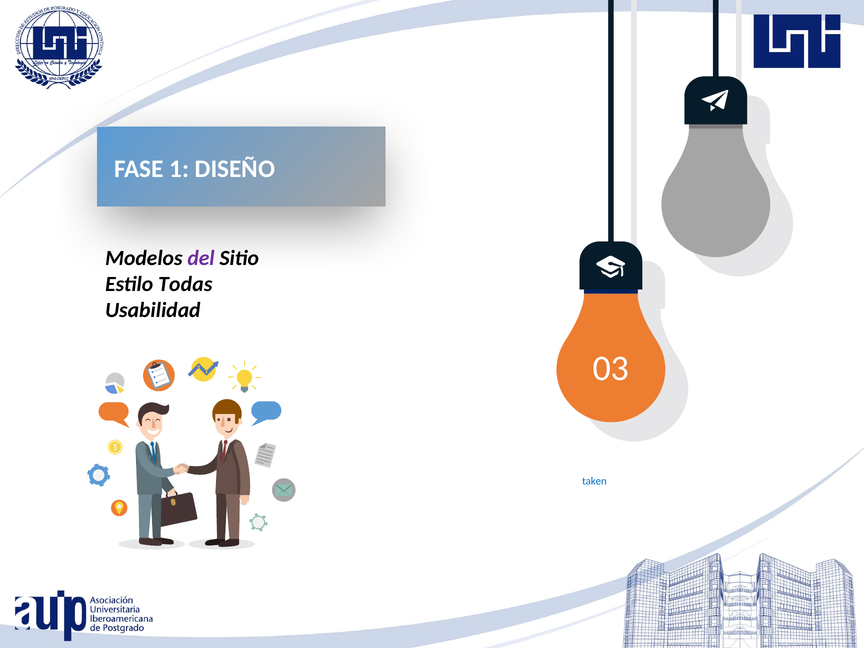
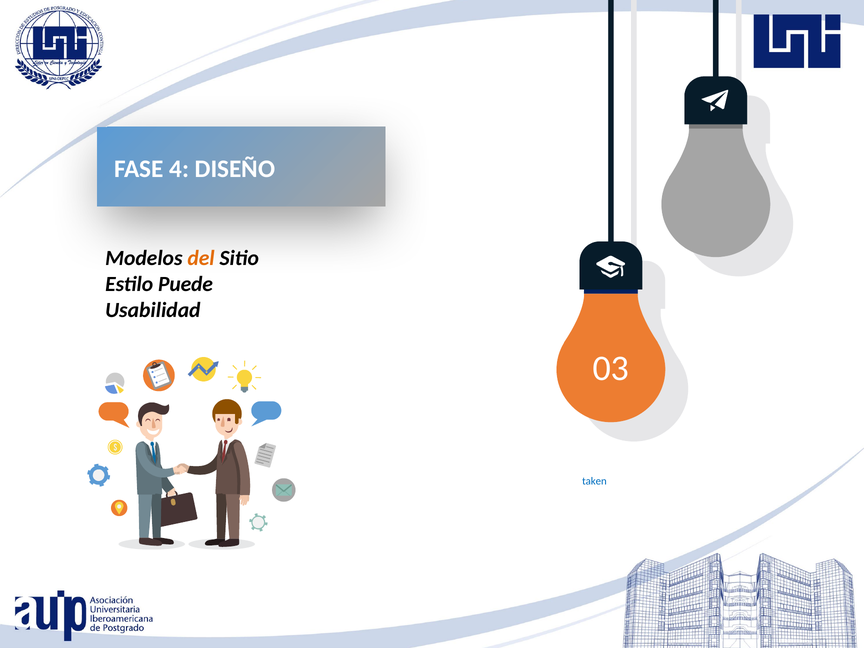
1: 1 -> 4 (179, 169)
del colour: purple -> orange (201, 258)
Todas: Todas -> Puede (185, 284)
